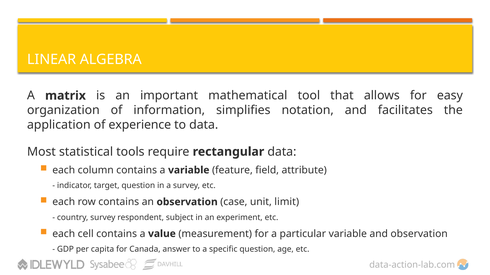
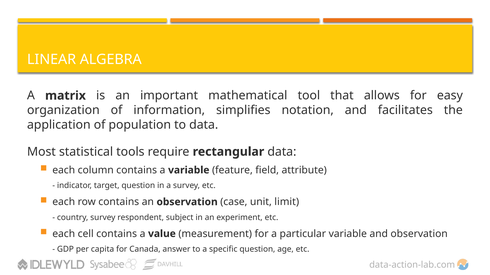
experience: experience -> population (140, 125)
